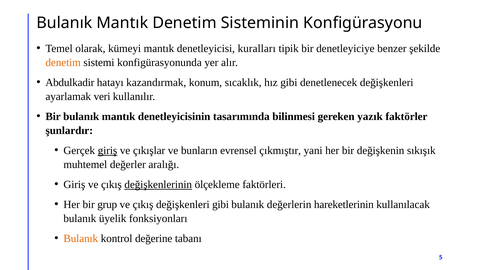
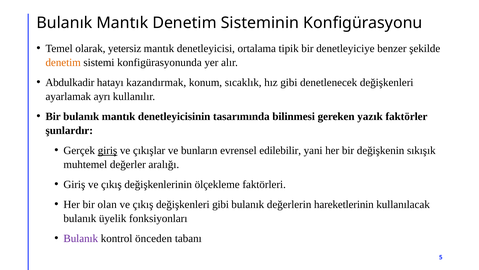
kümeyi: kümeyi -> yetersiz (125, 48)
kuralları: kuralları -> ortalama (257, 48)
veri: veri -> ayrı (102, 96)
çıkmıştır: çıkmıştır -> edilebilir (280, 150)
değişkenlerinin underline: present -> none (158, 184)
grup: grup -> olan (107, 204)
Bulanık colour: orange -> purple (81, 238)
değerine: değerine -> önceden (154, 238)
